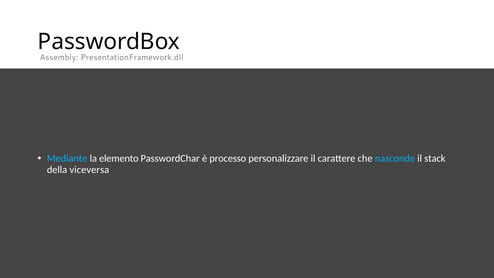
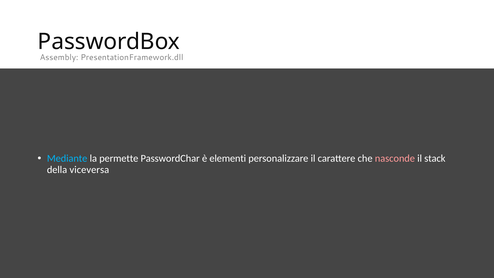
elemento: elemento -> permette (119, 158)
processo: processo -> elementi (228, 158)
nasconde colour: light blue -> pink (395, 158)
